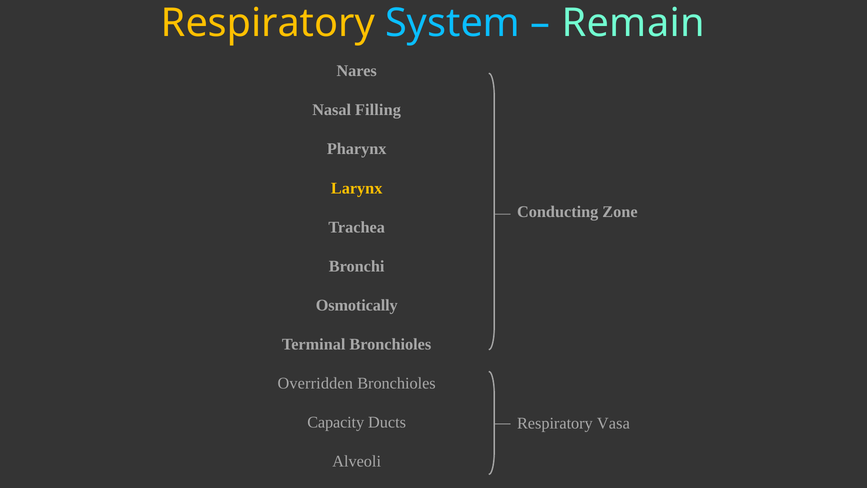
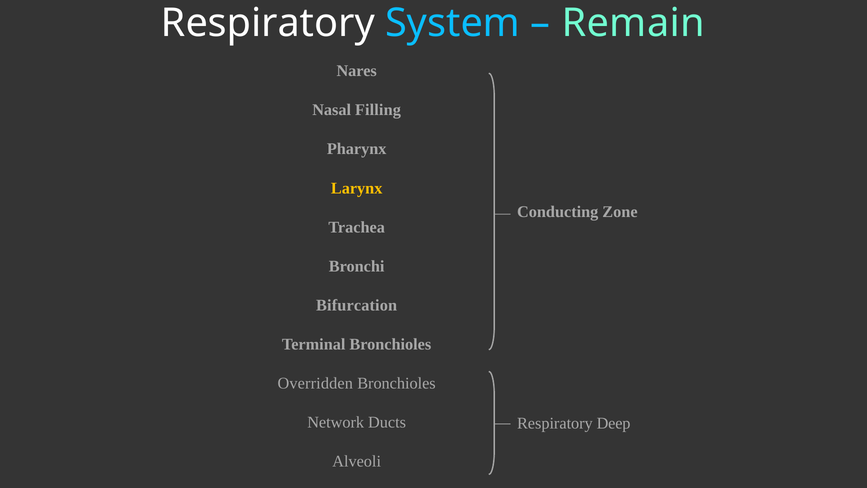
Respiratory colour: yellow -> white (268, 23)
Osmotically: Osmotically -> Bifurcation (357, 305)
Capacity: Capacity -> Network (336, 422)
Vasa: Vasa -> Deep (614, 423)
